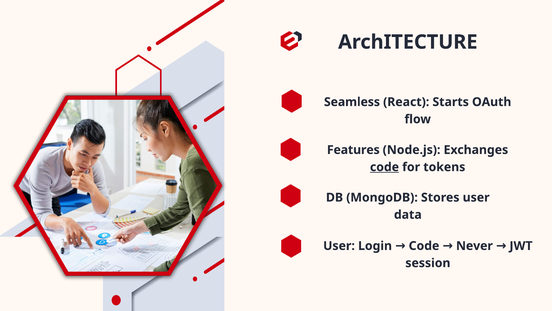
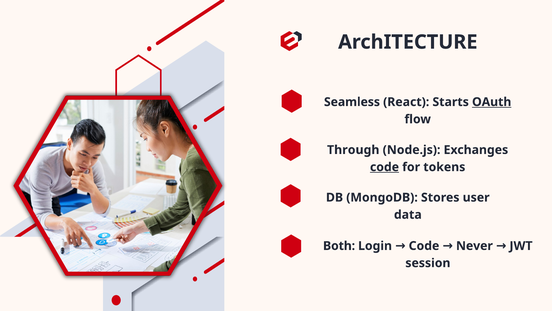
OAuth underline: none -> present (492, 102)
Features: Features -> Through (353, 150)
User: User -> Both (339, 245)
